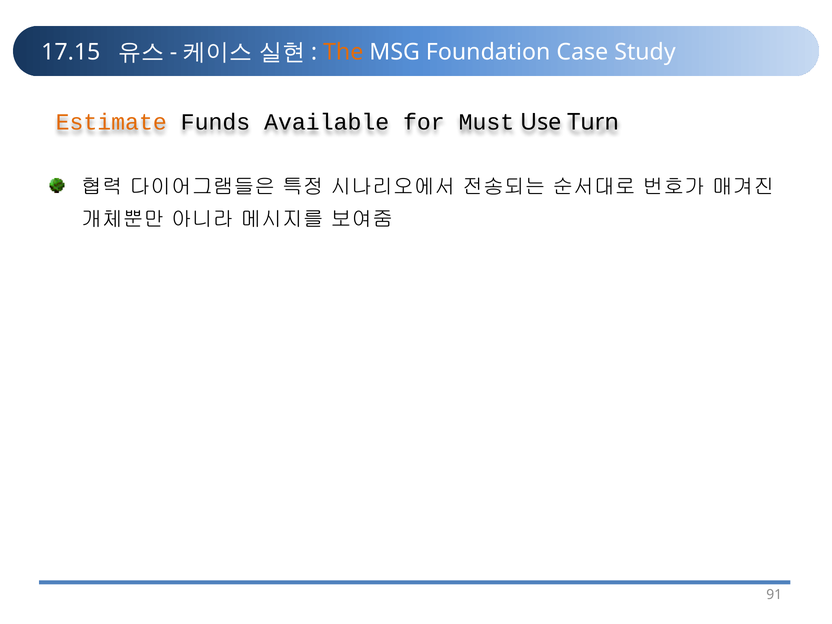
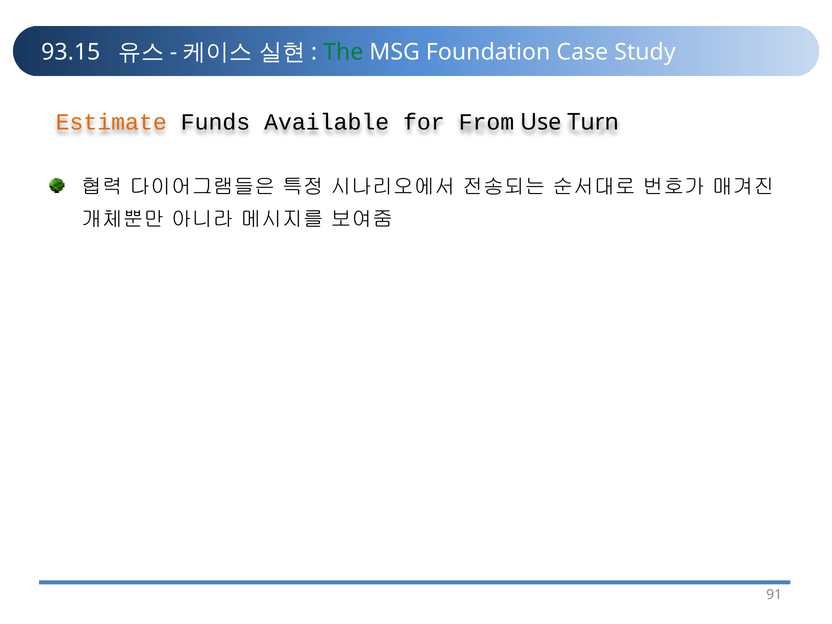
17.15: 17.15 -> 93.15 (71, 52)
The colour: orange -> green (343, 52)
Must: Must -> From (486, 122)
